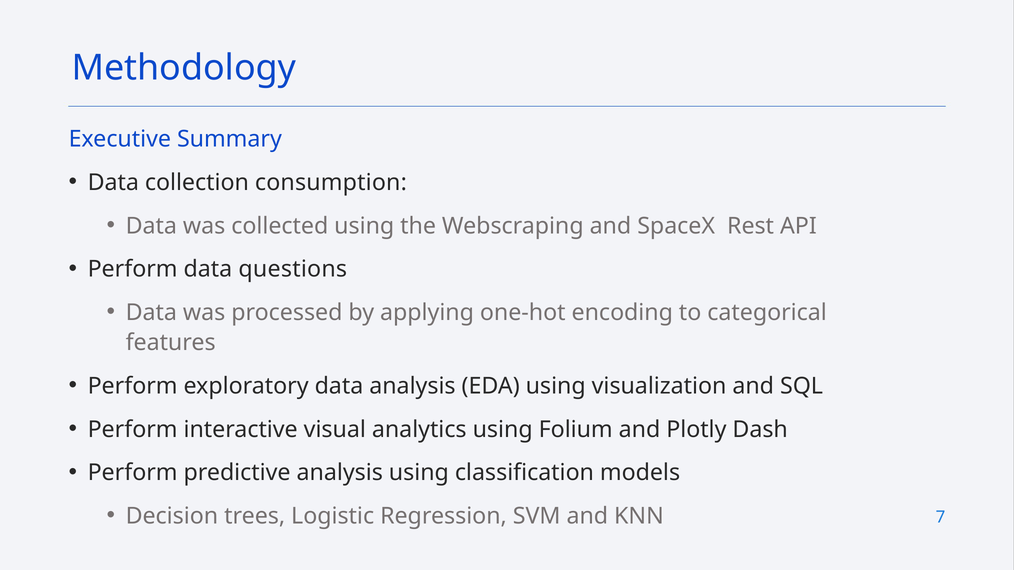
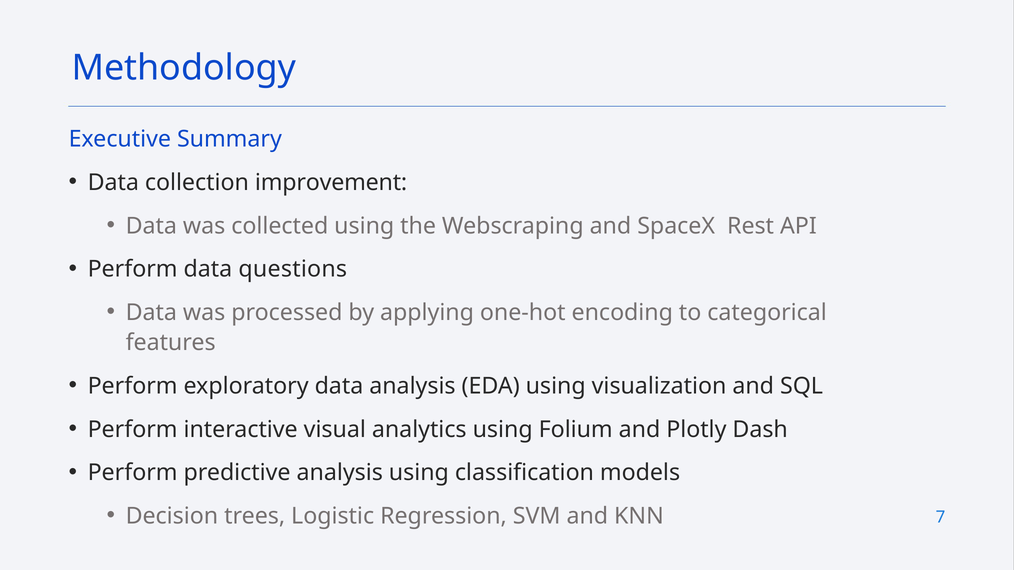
consumption: consumption -> improvement (331, 183)
